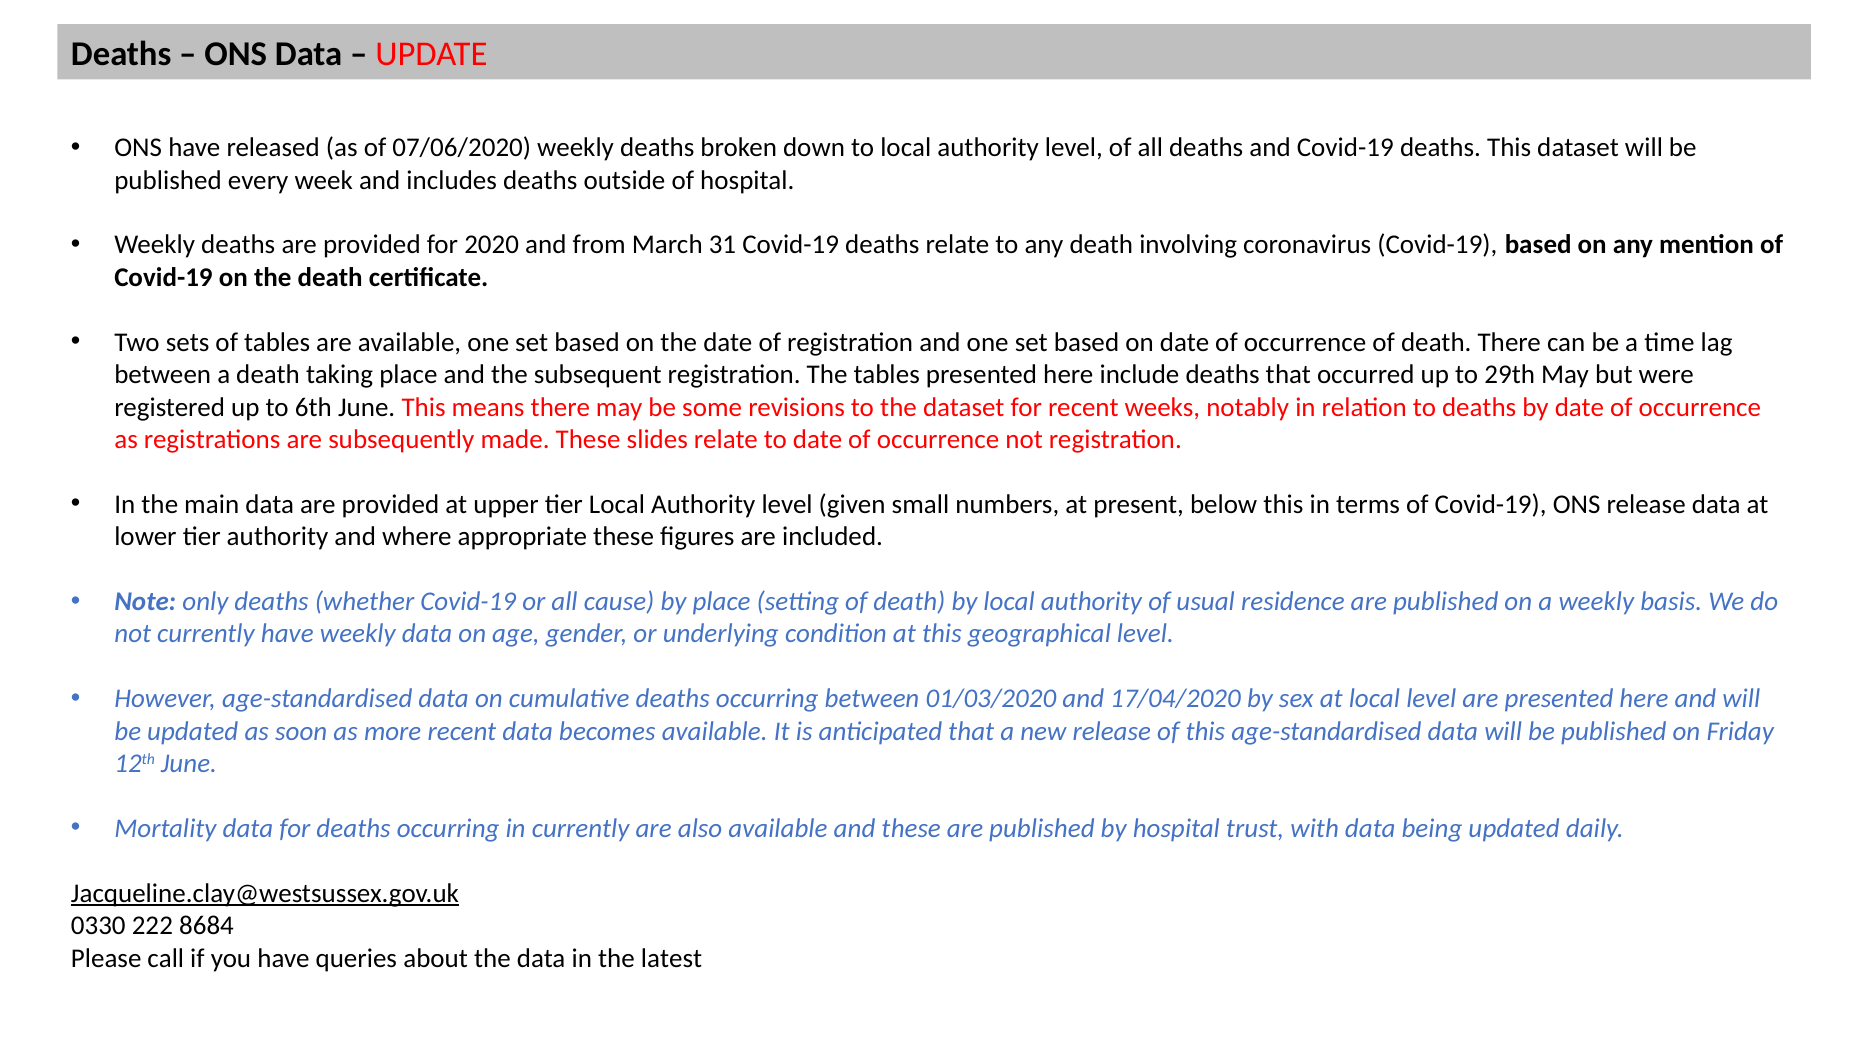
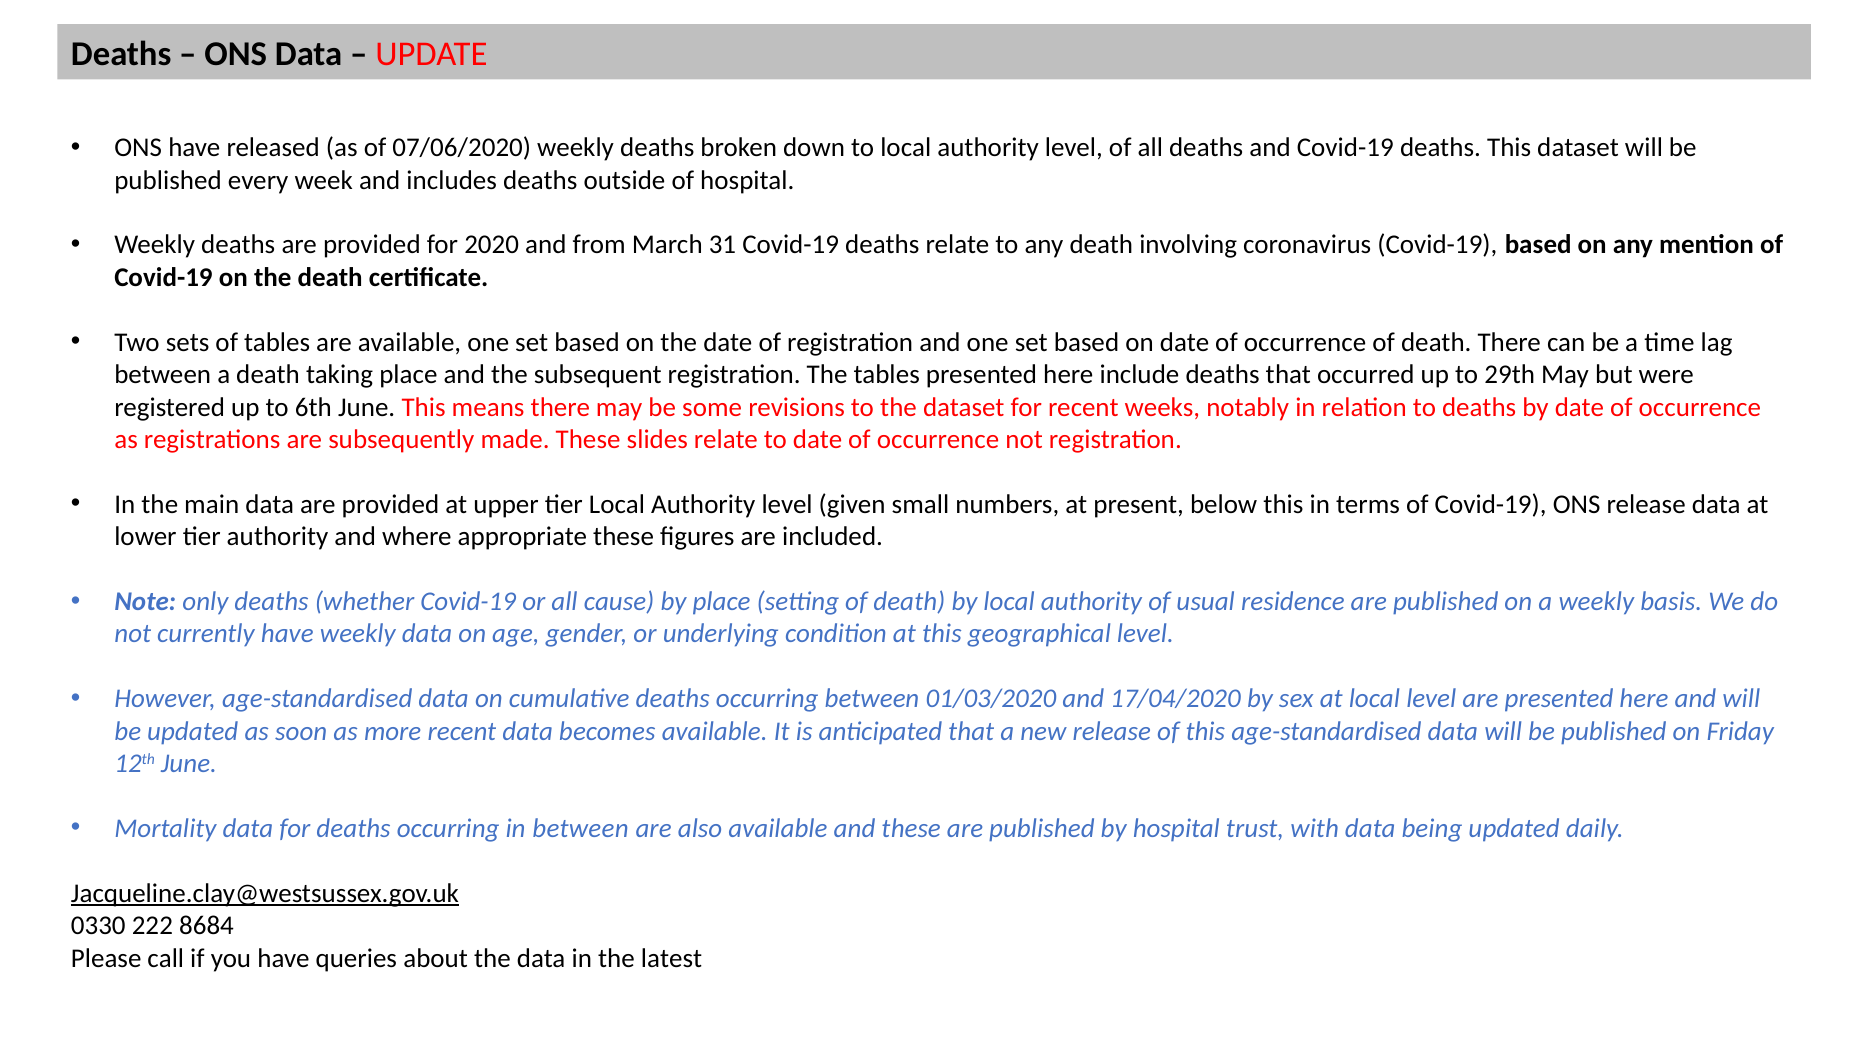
in currently: currently -> between (581, 829)
